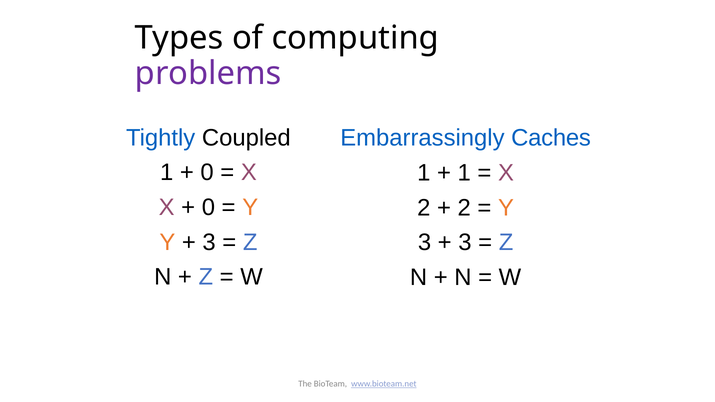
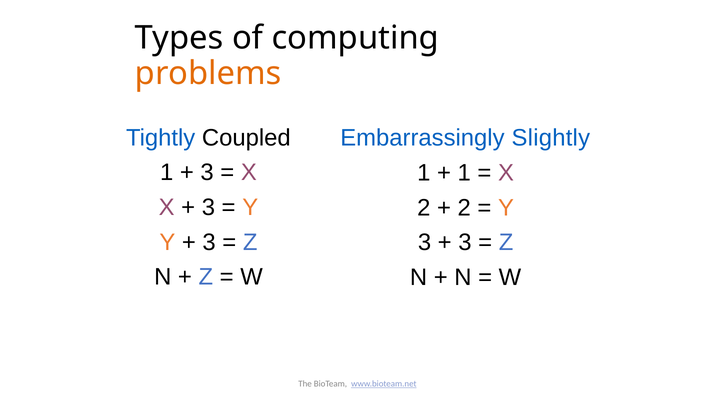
problems colour: purple -> orange (208, 73)
Caches: Caches -> Slightly (551, 138)
0: 0 -> 3 (207, 173)
0: 0 -> 3 (208, 207)
